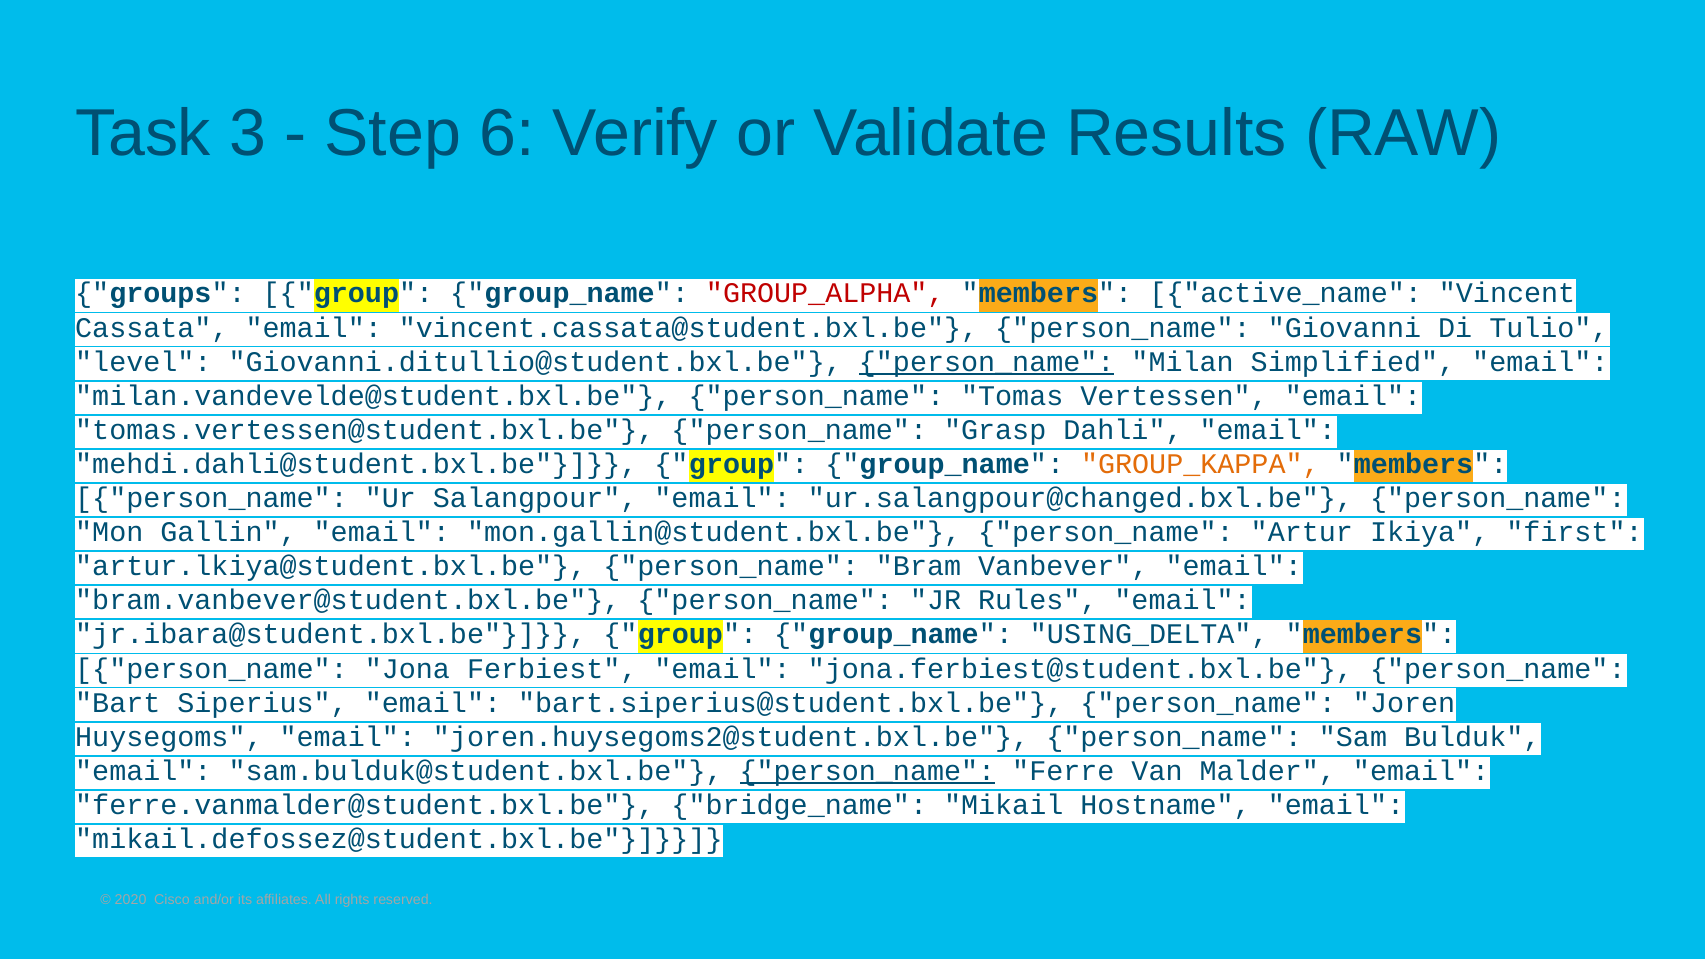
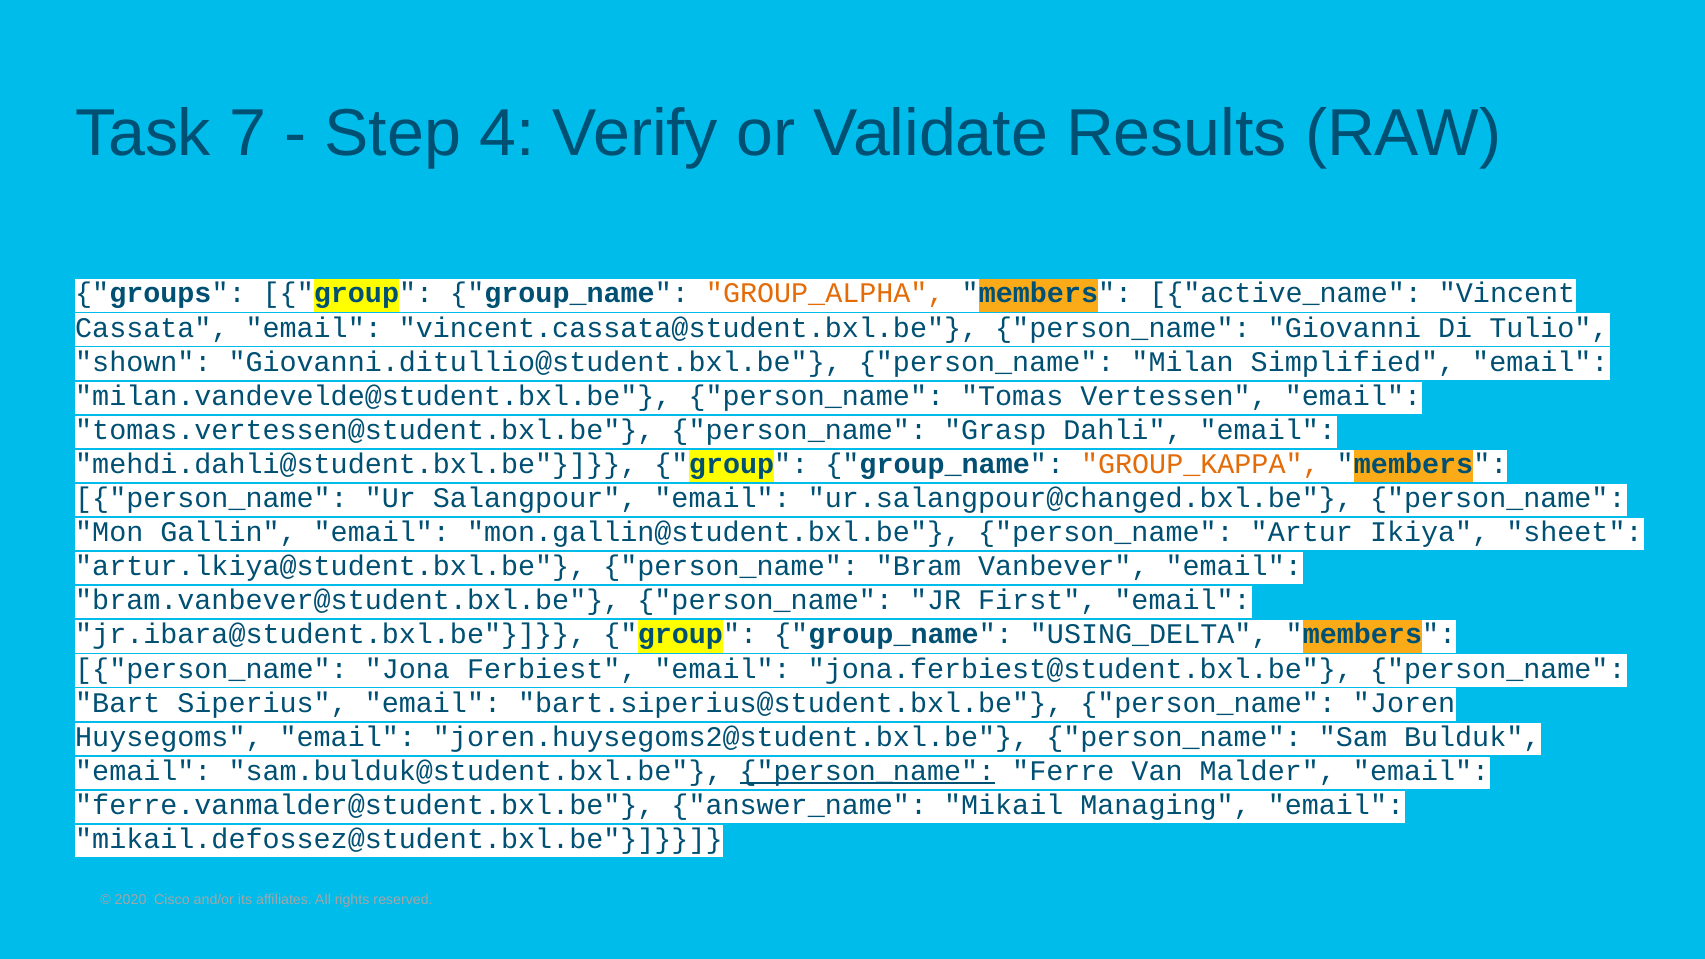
3: 3 -> 7 (248, 134)
6: 6 -> 4 (507, 134)
GROUP_ALPHA colour: red -> orange (825, 294)
level: level -> shown (143, 362)
person_name underline: present -> none (987, 362)
first: first -> sheet (1574, 532)
Rules: Rules -> First (1038, 601)
bridge_name: bridge_name -> answer_name (799, 805)
Hostname: Hostname -> Managing (1166, 805)
